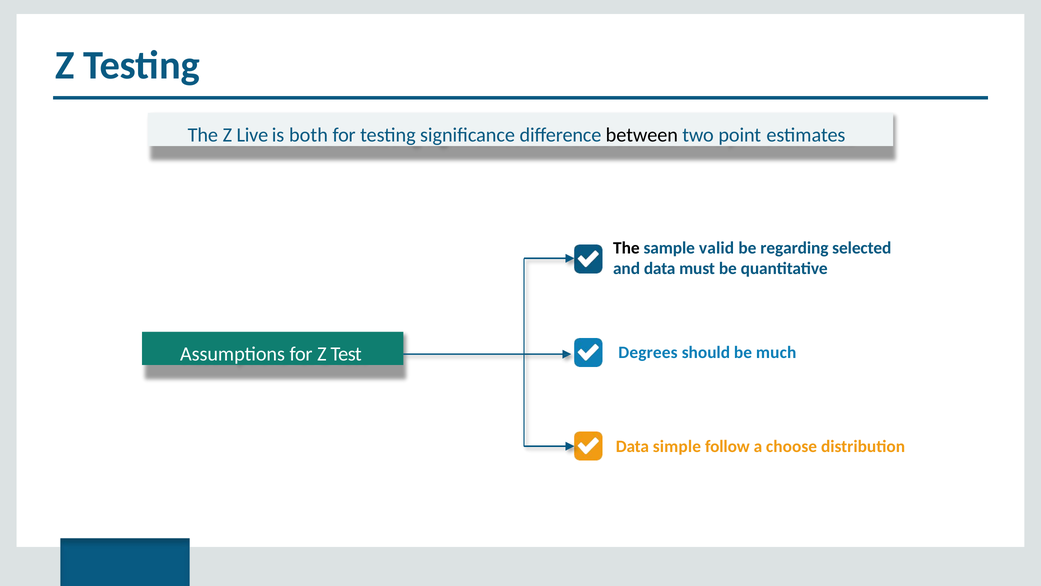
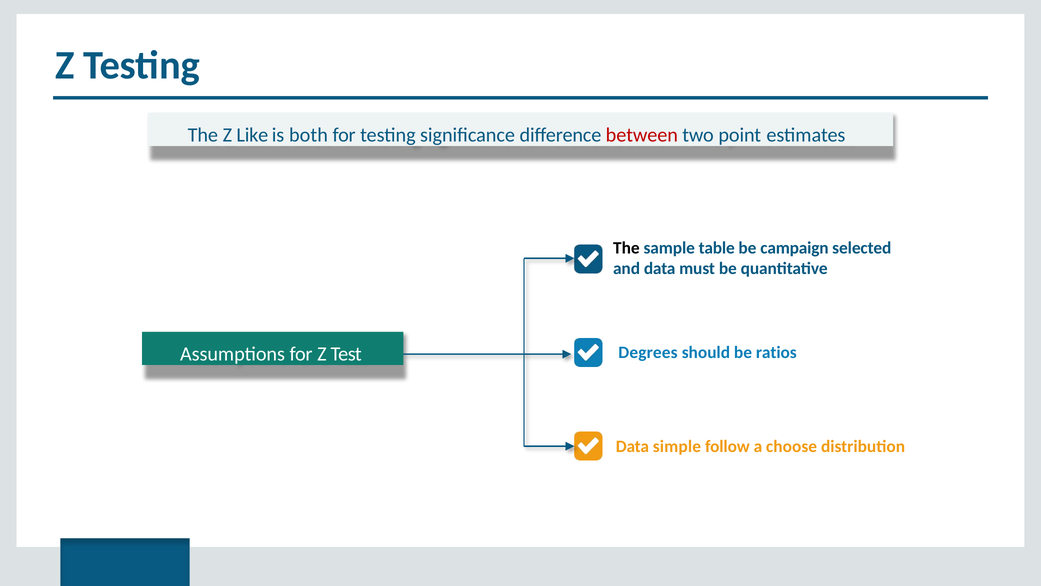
Live: Live -> Like (252, 135)
between colour: black -> red (642, 135)
valid: valid -> table (717, 248)
regarding: regarding -> campaign (794, 248)
much: much -> ratios (776, 352)
